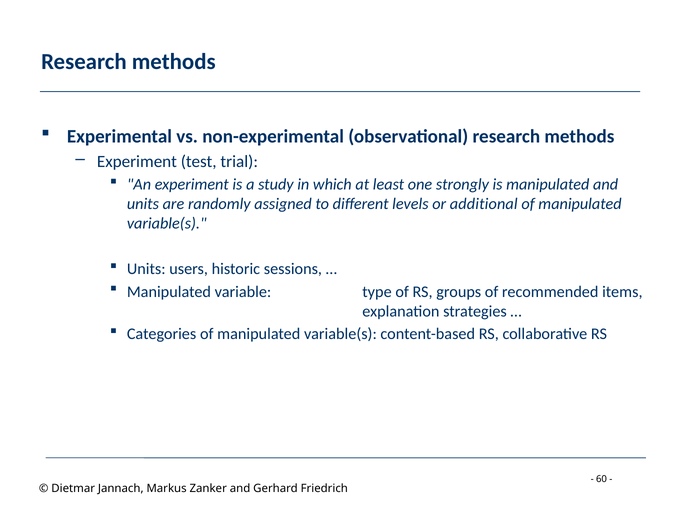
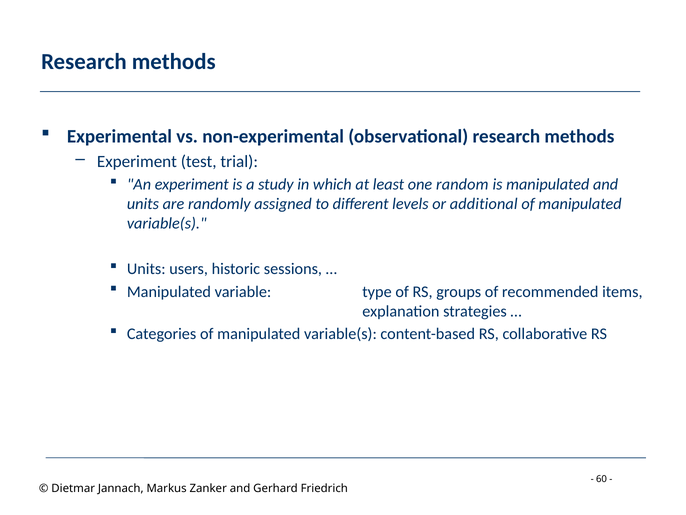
strongly: strongly -> random (462, 184)
